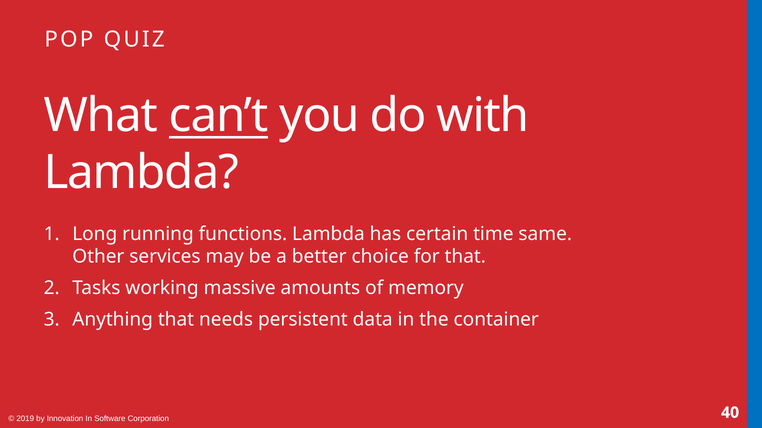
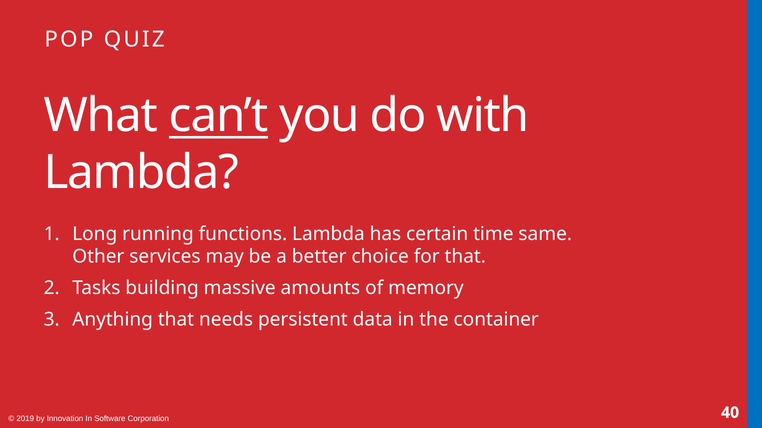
working: working -> building (162, 288)
